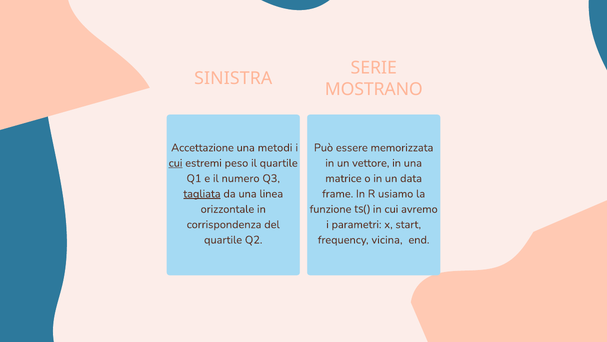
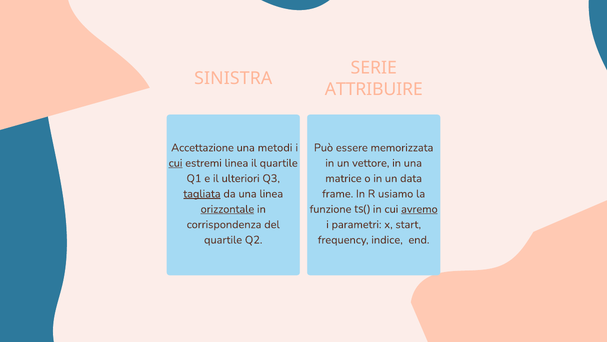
MOSTRANO: MOSTRANO -> ATTRIBUIRE (374, 89)
estremi peso: peso -> linea (236, 163)
numero: numero -> ulteriori (241, 178)
orizzontale underline: none -> present (227, 209)
avremo underline: none -> present (419, 209)
vicina: vicina -> indice (387, 240)
